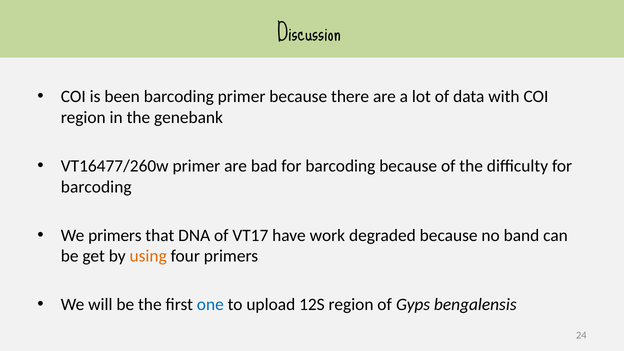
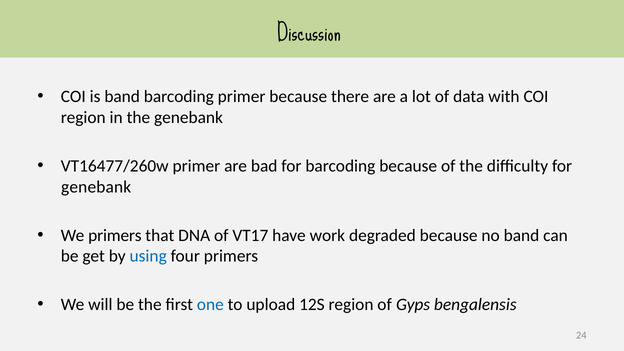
is been: been -> band (122, 97)
barcoding: barcoding -> genebank (96, 187)
using colour: orange -> blue (148, 256)
